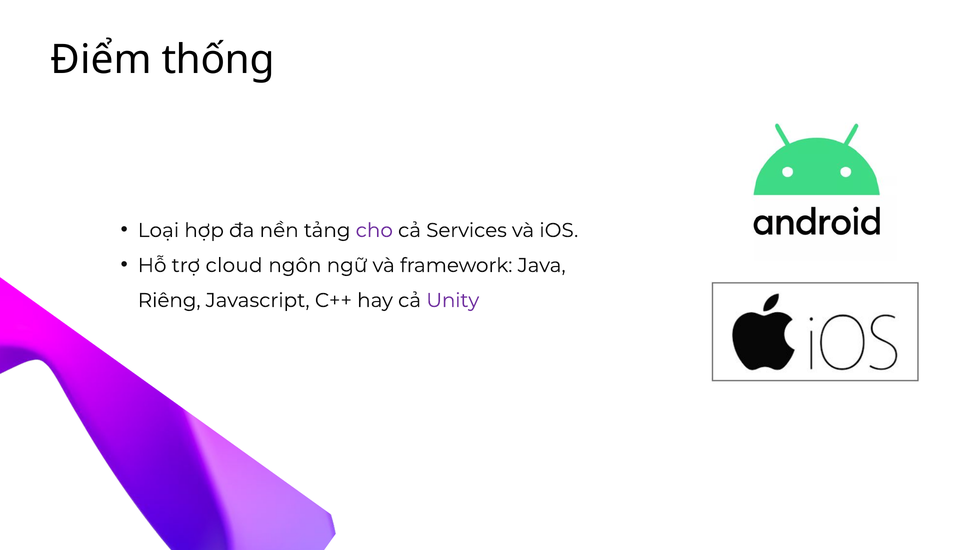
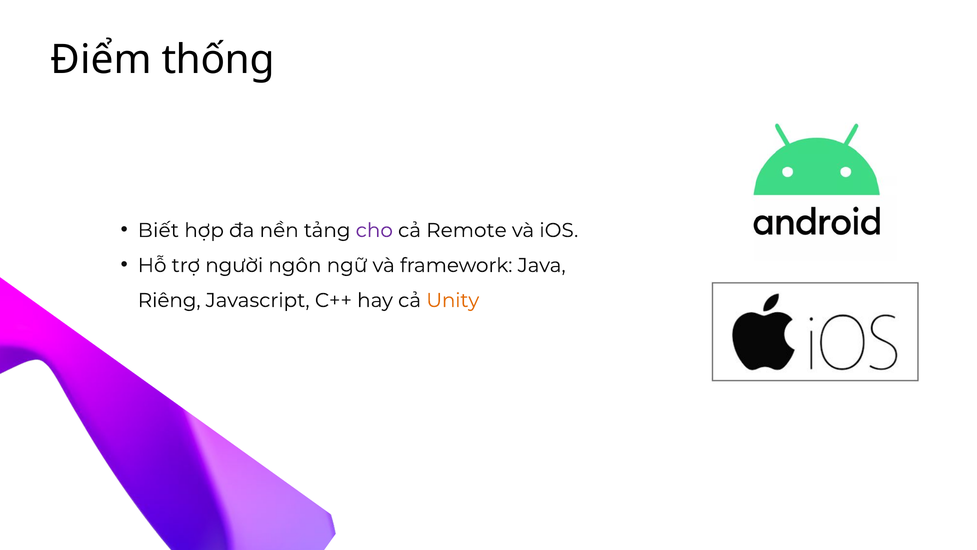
Loại: Loại -> Biết (158, 230)
Services: Services -> Remote (466, 230)
cloud: cloud -> người (234, 265)
Unity colour: purple -> orange (453, 300)
